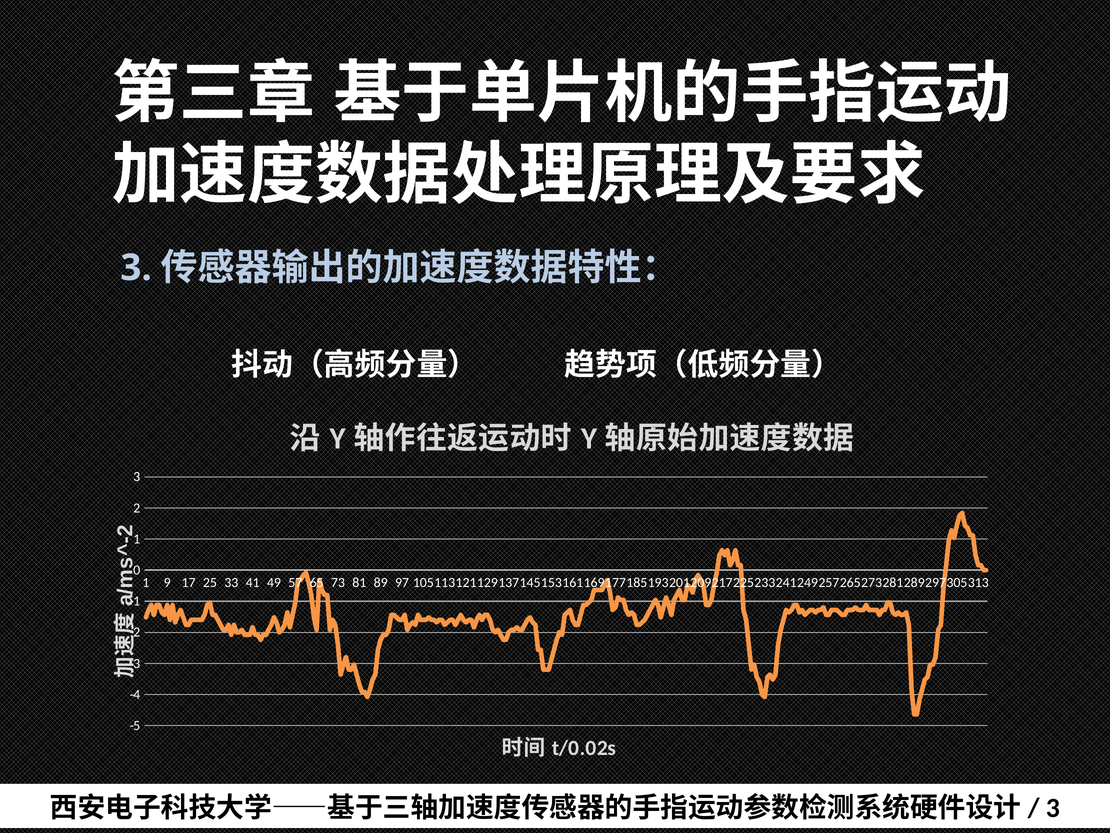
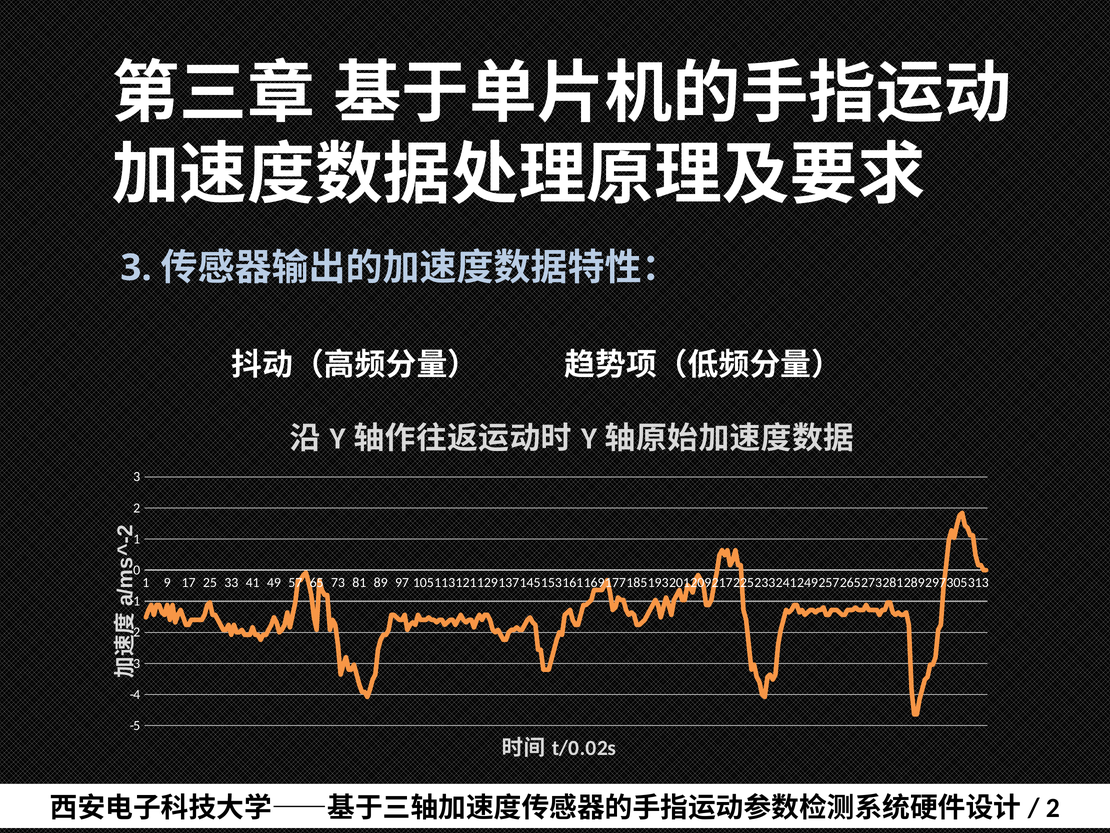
3: 3 -> 2 (1053, 807)
